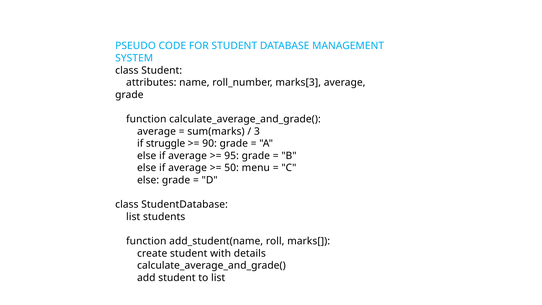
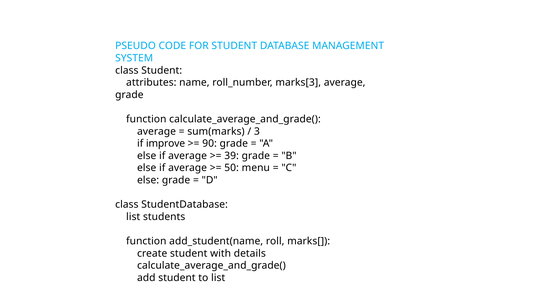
struggle: struggle -> improve (166, 143)
95: 95 -> 39 (232, 156)
